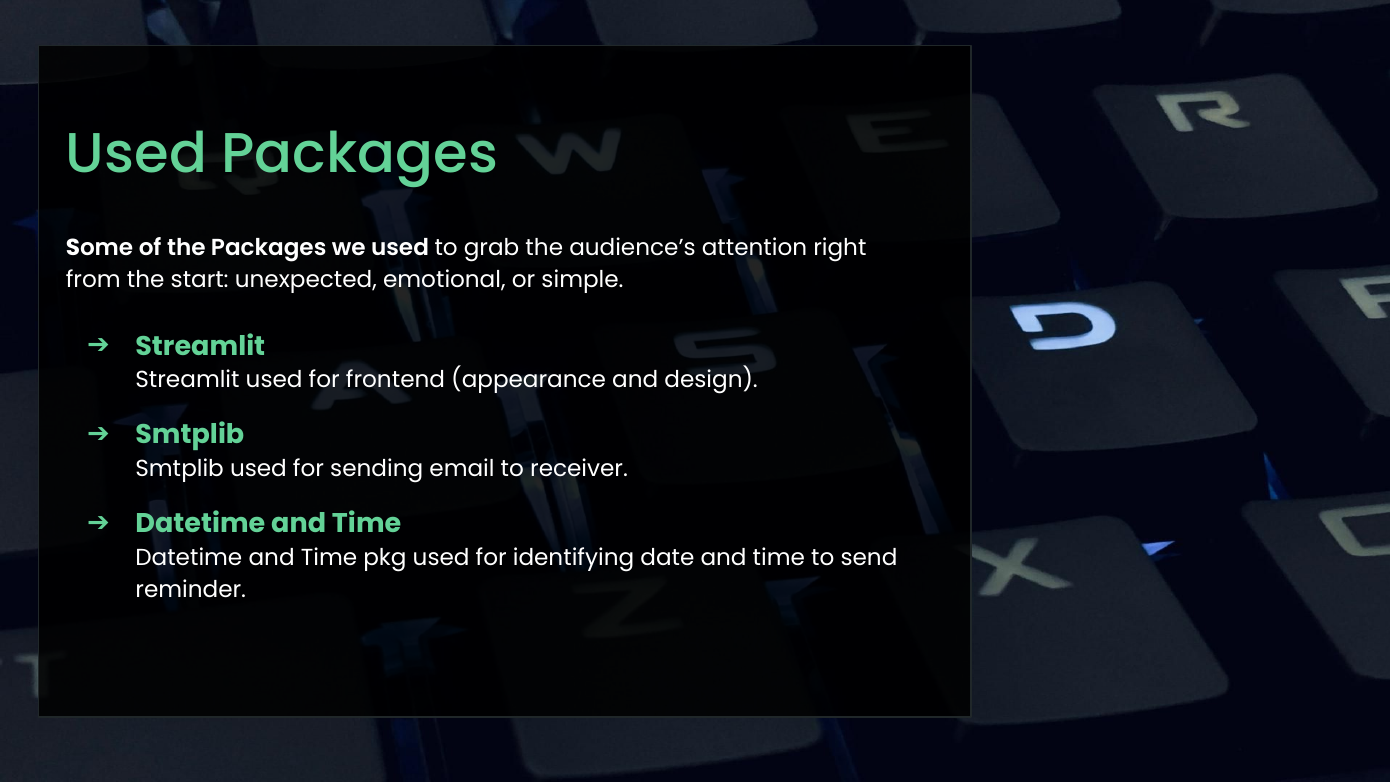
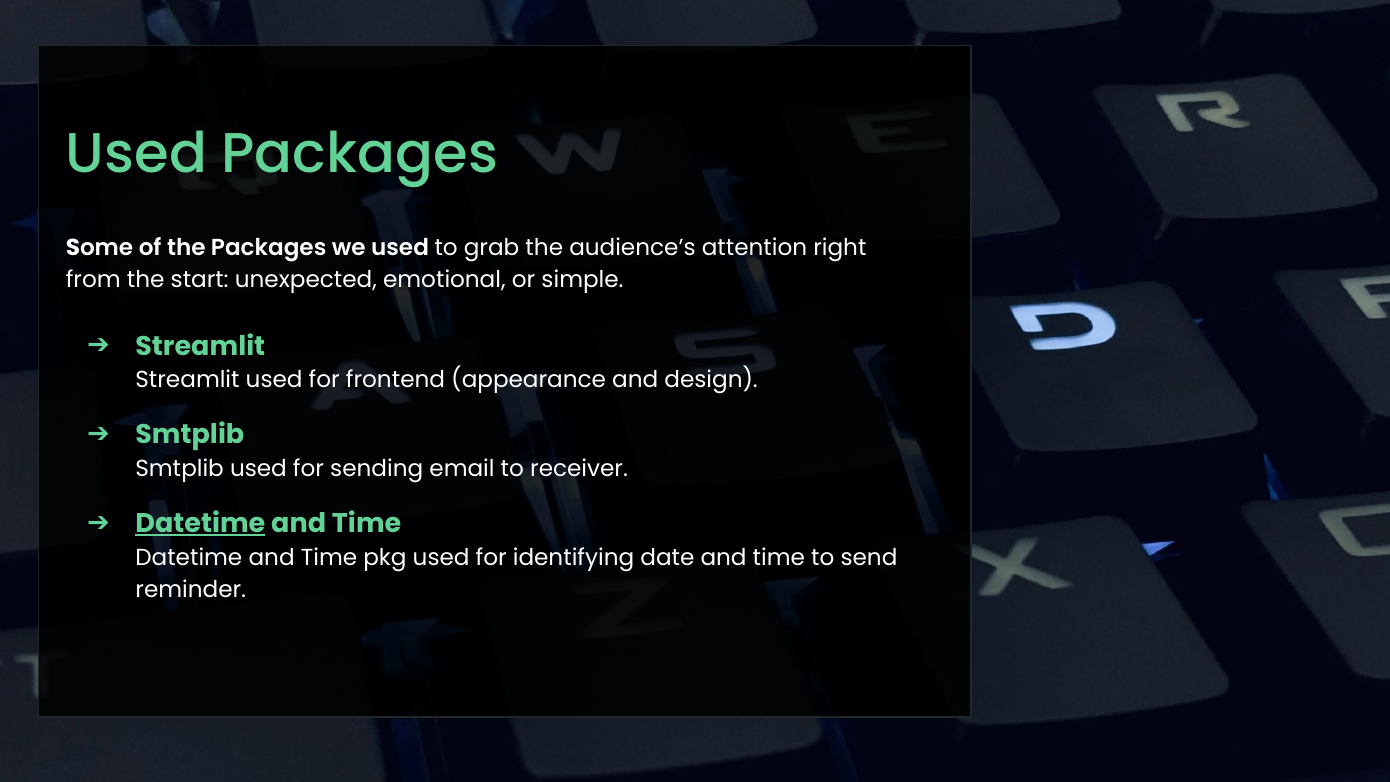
Datetime underline: none -> present (200, 524)
